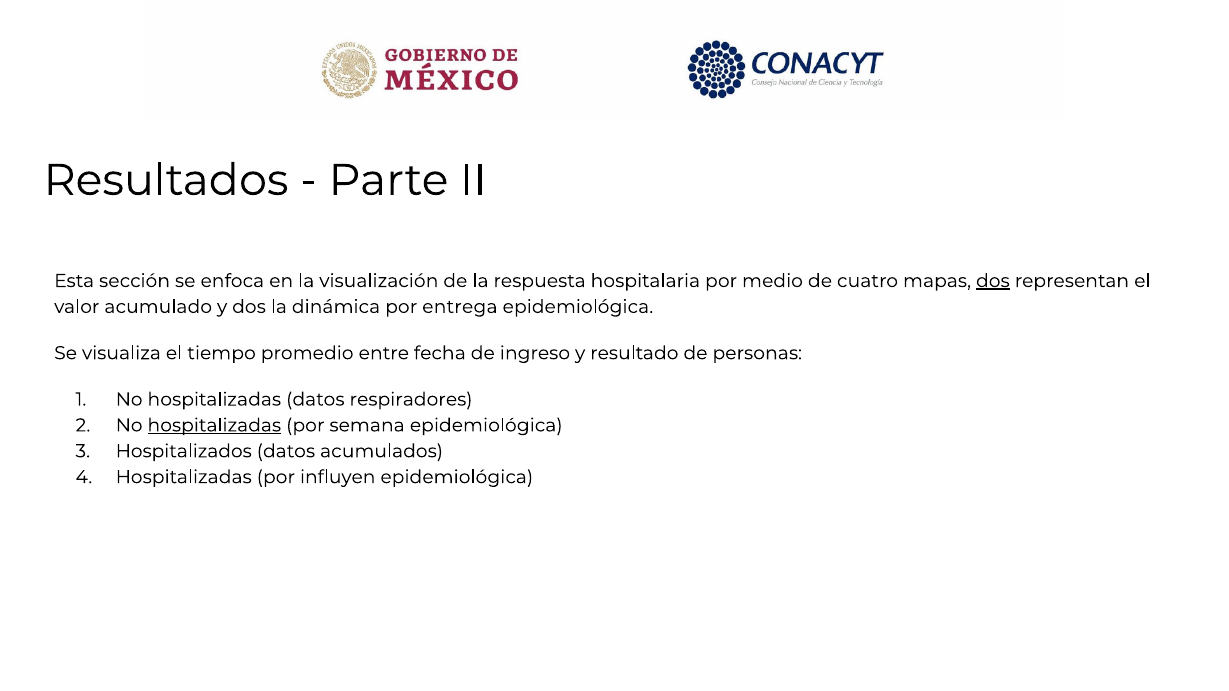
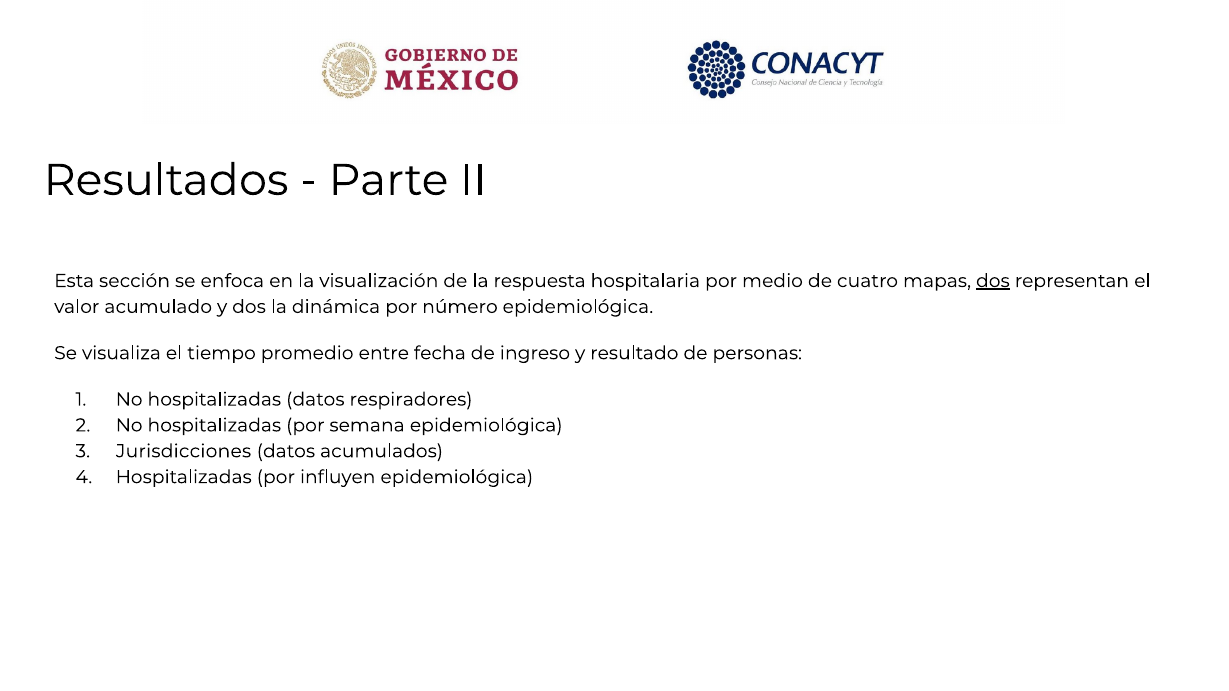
entrega: entrega -> número (460, 307)
hospitalizadas underline: present -> none (214, 426)
Hospitalizados: Hospitalizados -> Jurisdicciones (184, 451)
